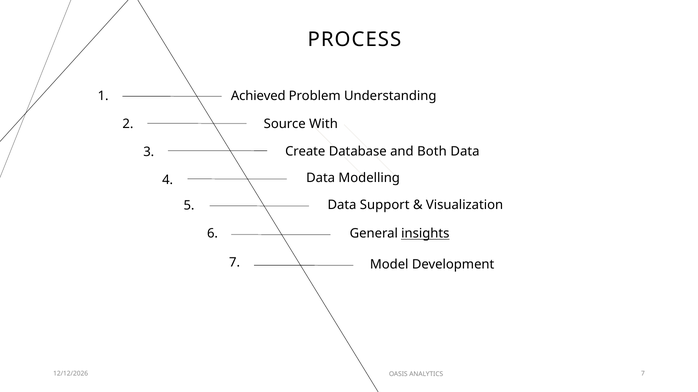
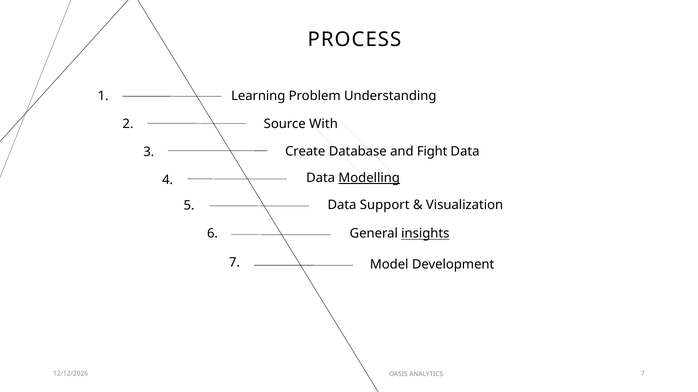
Achieved: Achieved -> Learning (258, 96)
Both: Both -> Fight (432, 152)
Modelling underline: none -> present (369, 178)
